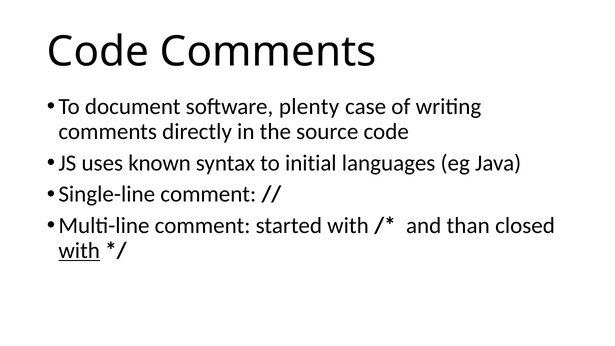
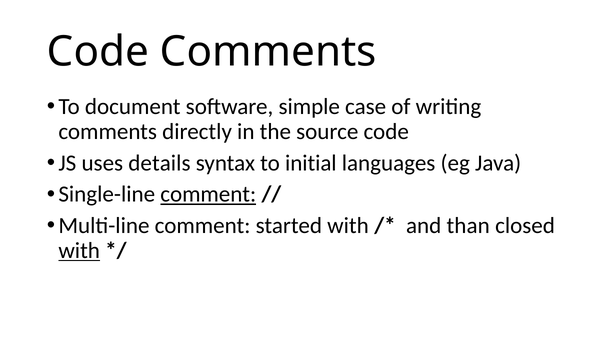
plenty: plenty -> simple (309, 107)
known: known -> details (159, 163)
comment underline: none -> present (208, 194)
